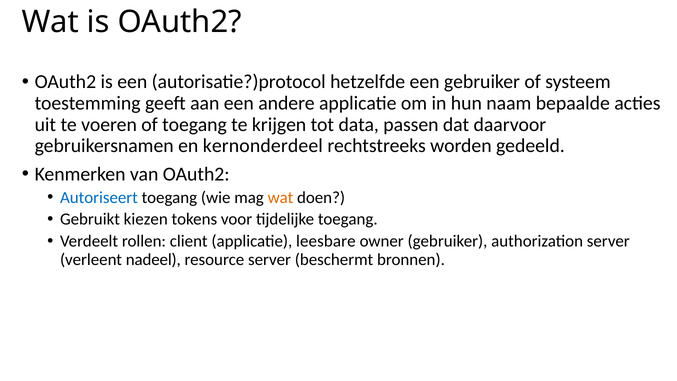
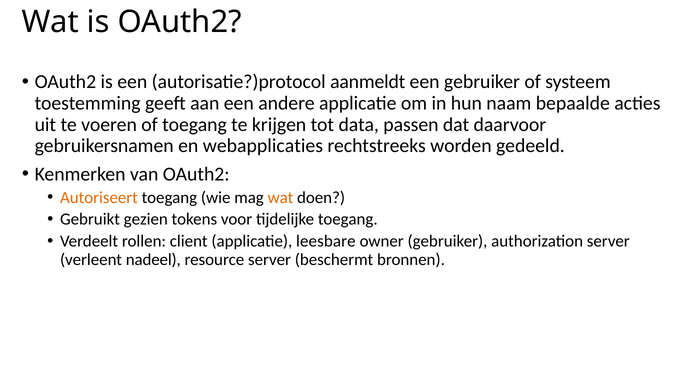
hetzelfde: hetzelfde -> aanmeldt (368, 82)
kernonderdeel: kernonderdeel -> webapplicaties (263, 146)
Autoriseert colour: blue -> orange (99, 197)
kiezen: kiezen -> gezien (146, 219)
